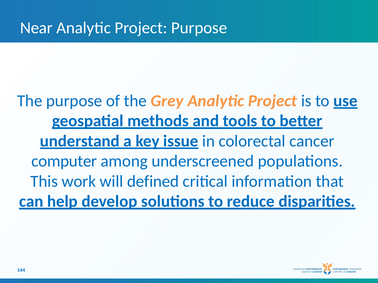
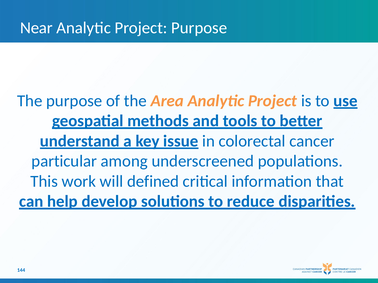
Grey: Grey -> Area (167, 101)
computer: computer -> particular (64, 161)
